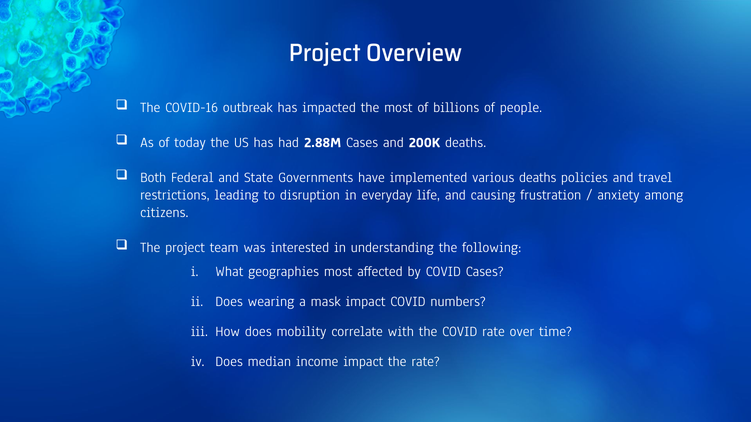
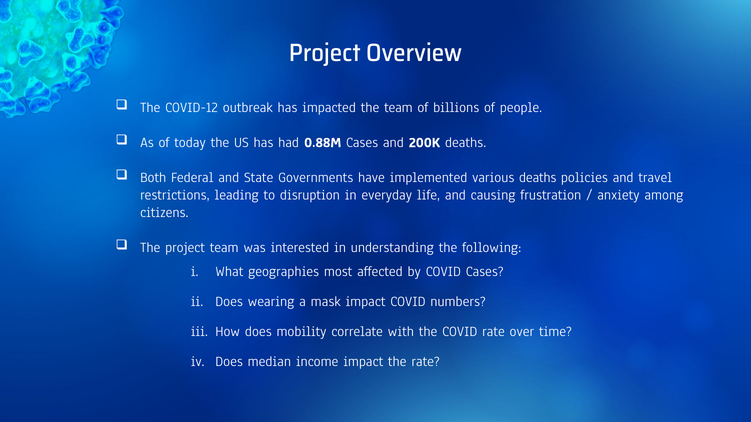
COVID-16: COVID-16 -> COVID-12 (192, 107)
the most: most -> team (398, 107)
2.88M: 2.88M -> 0.88M (323, 142)
